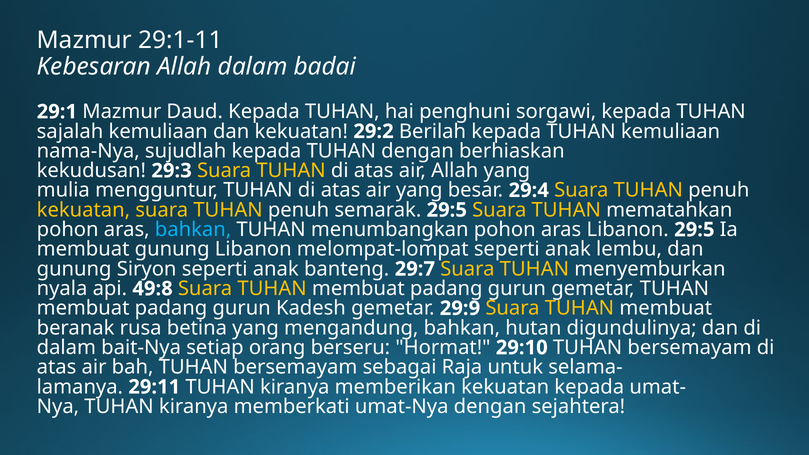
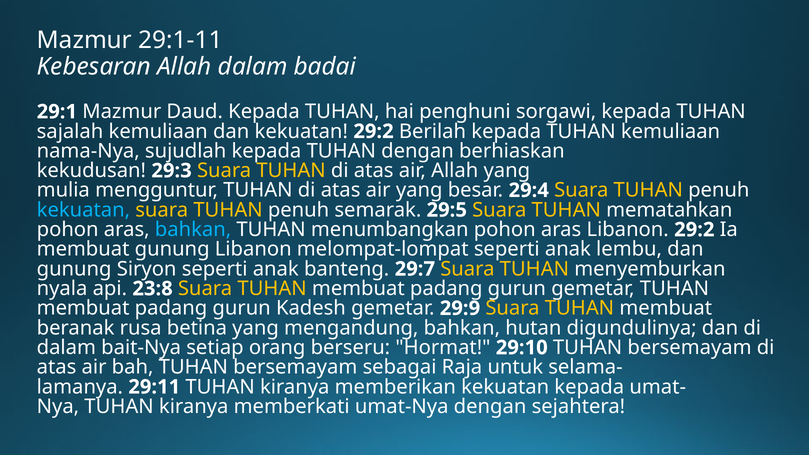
kekuatan colour: yellow -> light blue (83, 210)
Libanon 29:5: 29:5 -> 29:2 (694, 230)
49:8: 49:8 -> 23:8 (153, 289)
